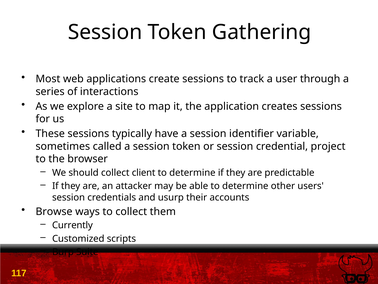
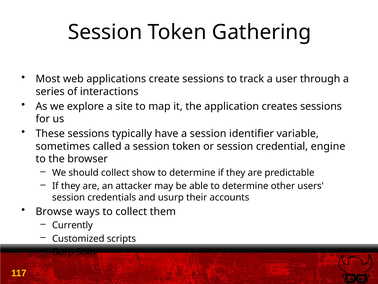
project: project -> engine (328, 146)
client: client -> show (144, 172)
